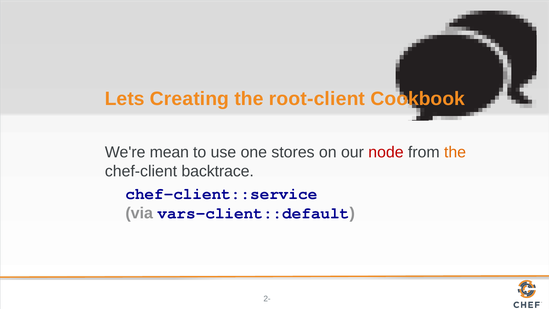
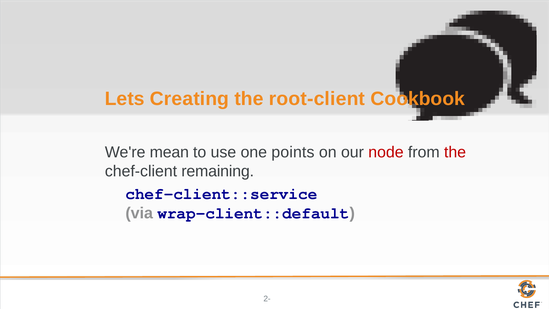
stores: stores -> points (293, 152)
the colour: orange -> red (455, 152)
backtrace: backtrace -> remaining (218, 171)
vars-client::default: vars-client::default -> wrap-client::default (253, 213)
